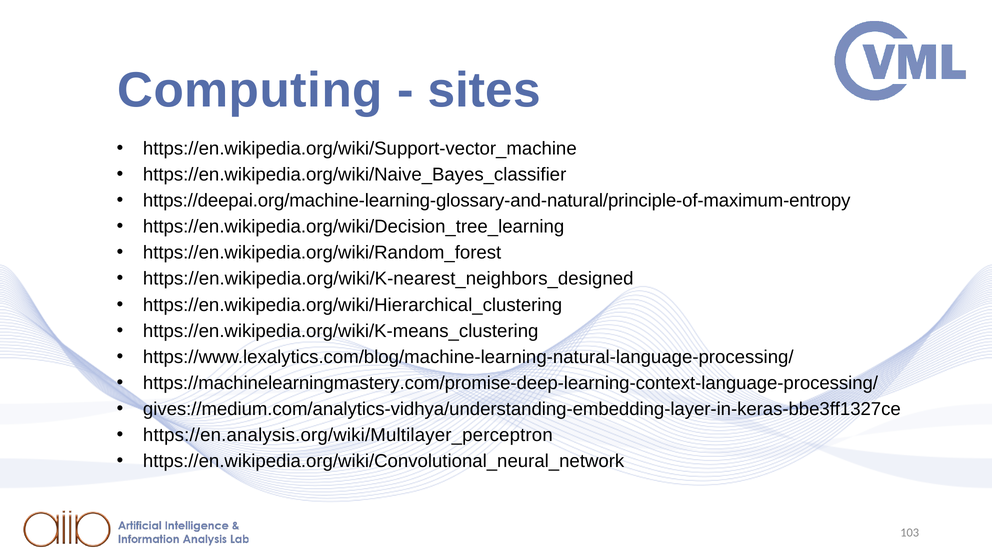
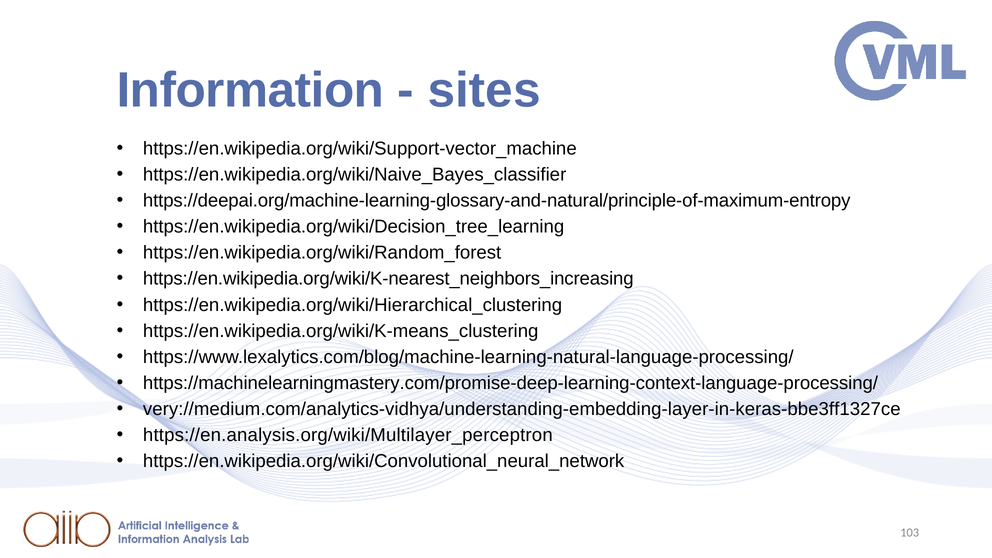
Computing: Computing -> Information (250, 90)
https://en.wikipedia.org/wiki/K-nearest_neighbors_designed: https://en.wikipedia.org/wiki/K-nearest_neighbors_designed -> https://en.wikipedia.org/wiki/K-nearest_neighbors_increasing (388, 279)
gives://medium.com/analytics-vidhya/understanding-embedding-layer-in-keras-bbe3ff1327ce: gives://medium.com/analytics-vidhya/understanding-embedding-layer-in-keras-bbe3ff1327ce -> very://medium.com/analytics-vidhya/understanding-embedding-layer-in-keras-bbe3ff1327ce (522, 409)
